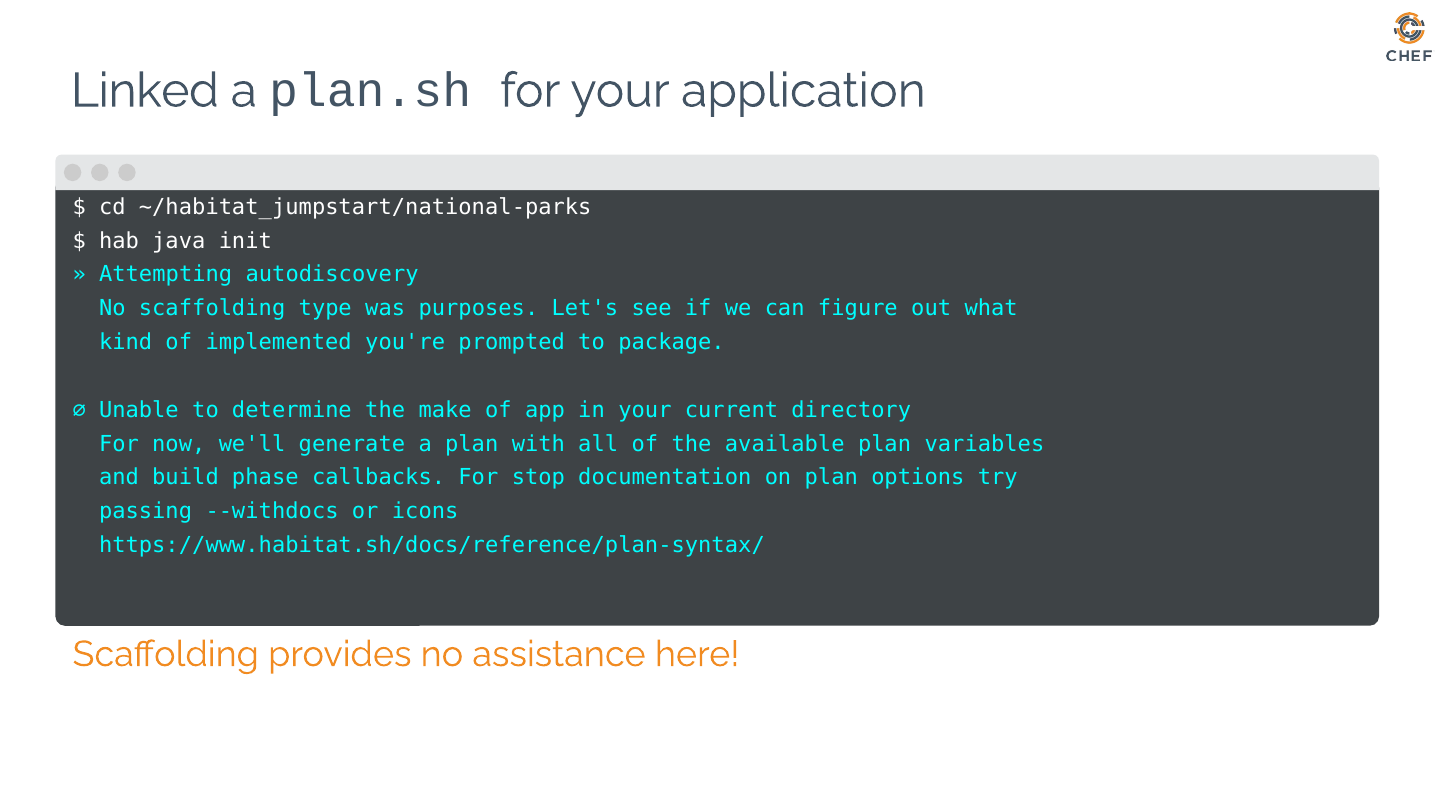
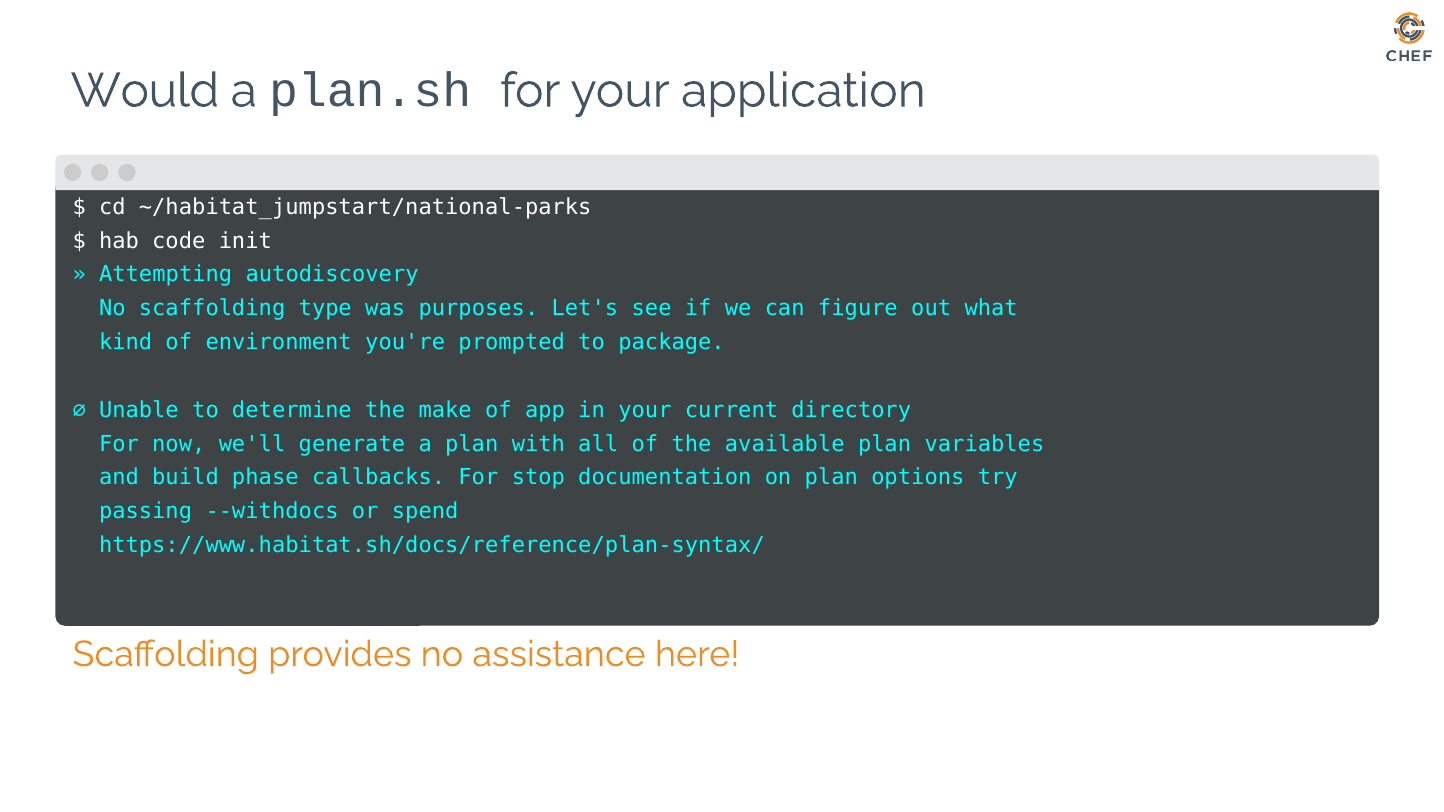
Linked: Linked -> Would (145, 91)
java: java -> code (179, 241)
implemented: implemented -> environment (279, 342)
icons: icons -> spend (425, 512)
